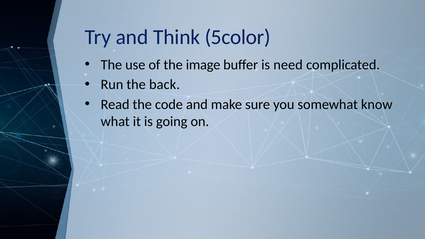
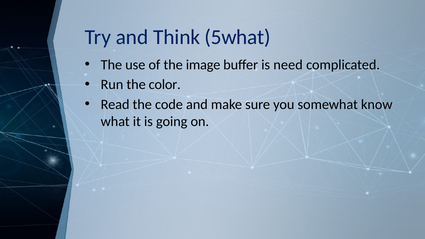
5color: 5color -> 5what (238, 37)
back: back -> color (165, 85)
